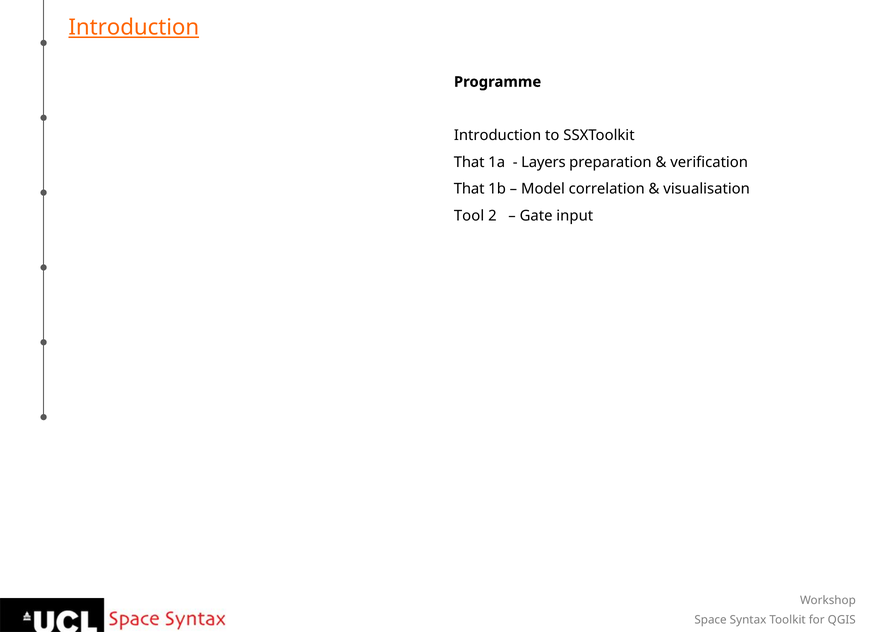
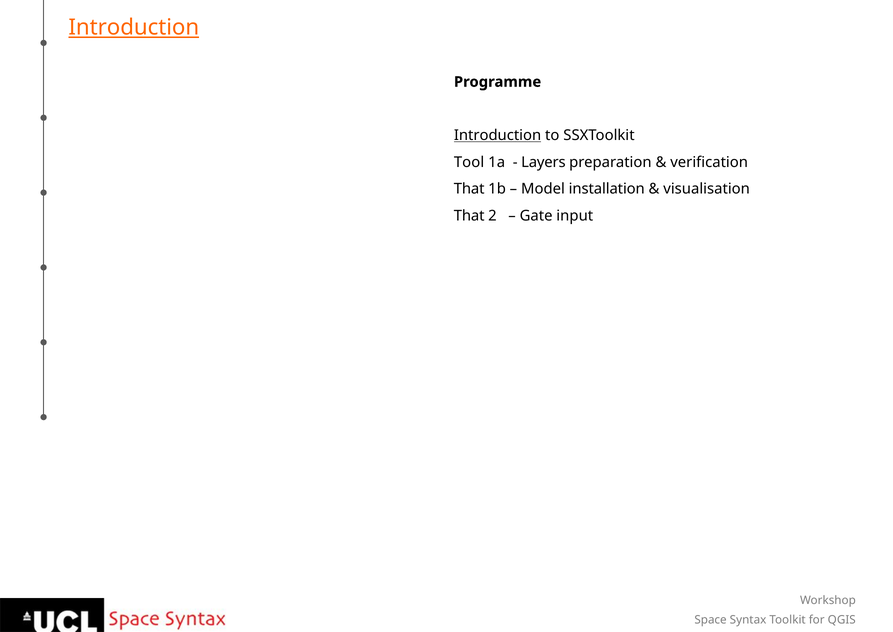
Introduction underline: none -> present (498, 135)
That: That -> Tool (469, 162)
correlation: correlation -> installation (607, 189)
Tool: Tool -> That (469, 215)
